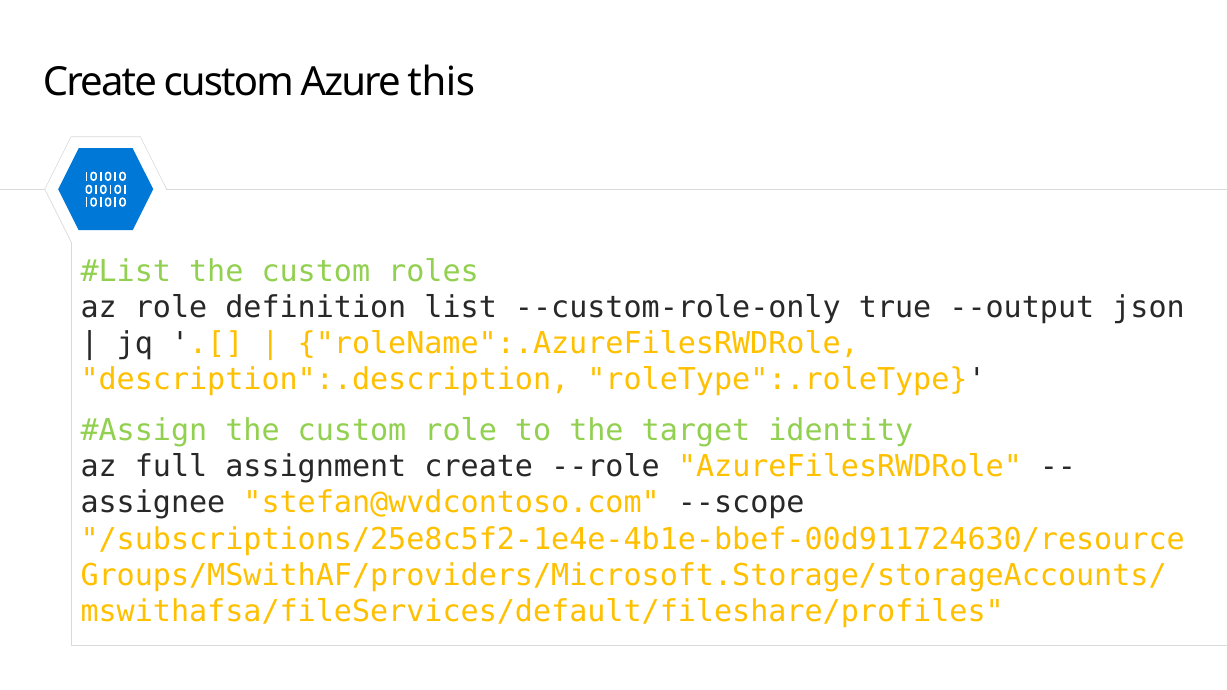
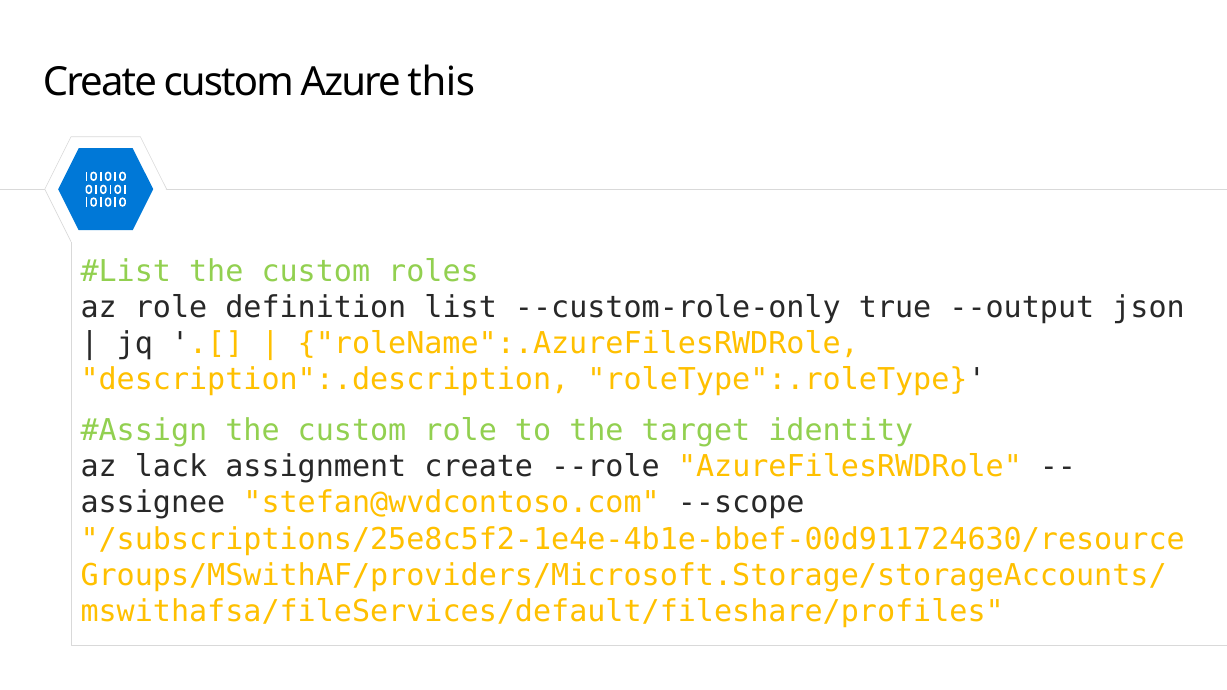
full: full -> lack (171, 467)
